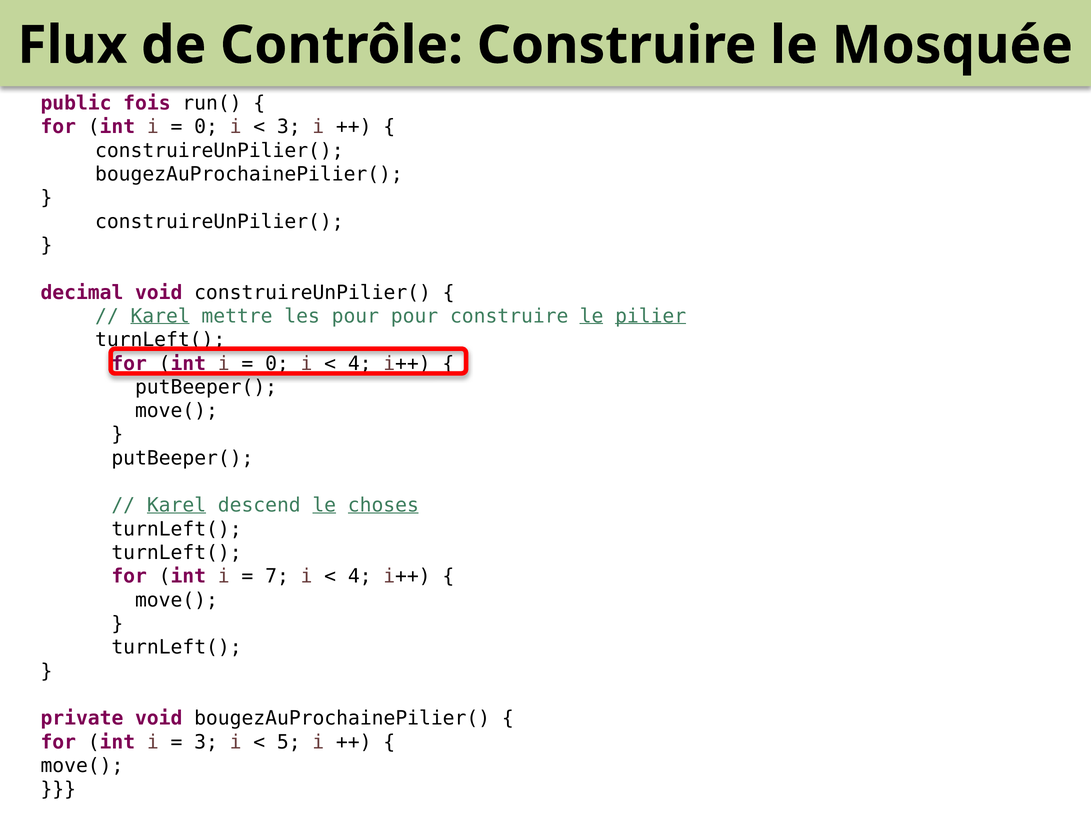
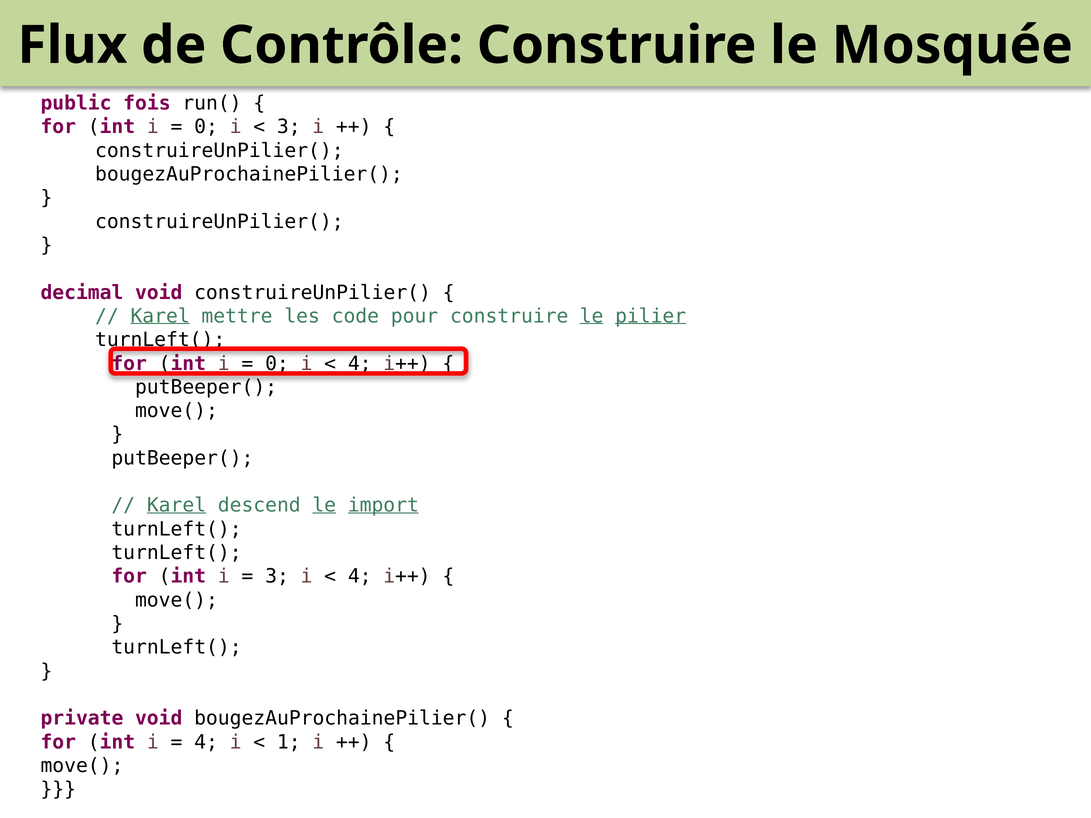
les pour: pour -> code (355, 316)
choses: choses -> import (383, 506)
7: 7 -> 3 (277, 577)
3: 3 -> 4 (206, 742)
5: 5 -> 1 (289, 742)
